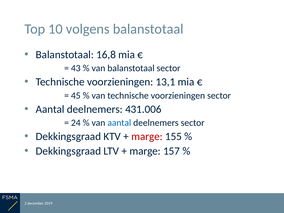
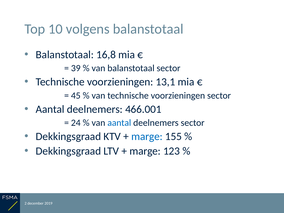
43: 43 -> 39 (76, 68)
431.006: 431.006 -> 466.001 (143, 109)
marge colour: red -> blue (147, 137)
157: 157 -> 123 (172, 151)
